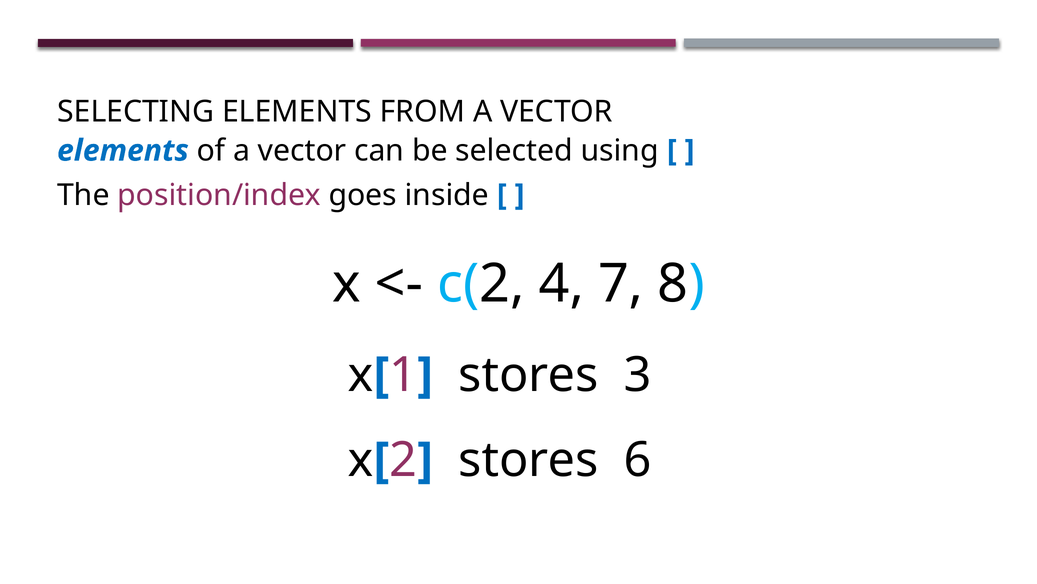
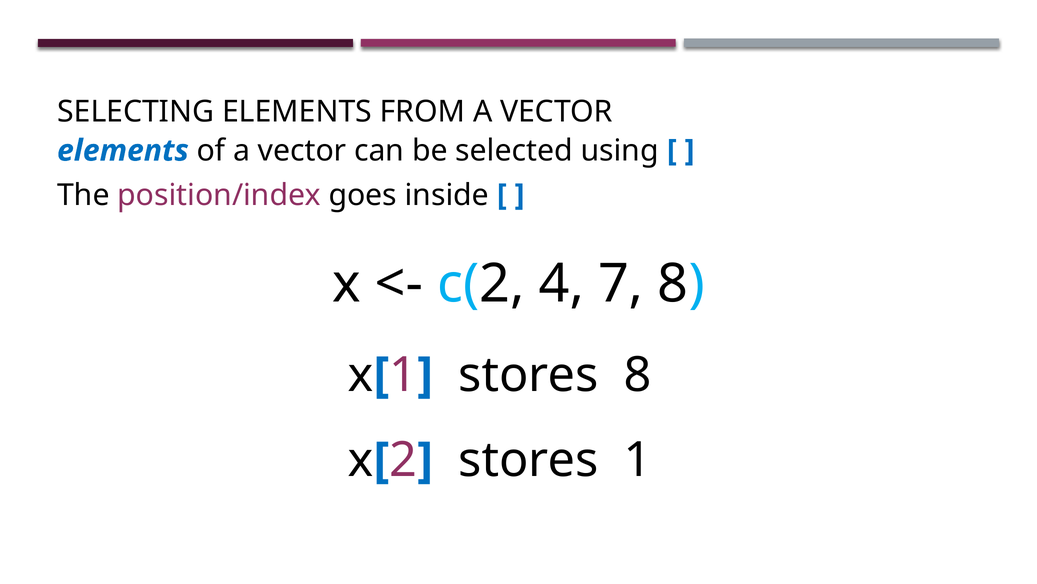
stores 3: 3 -> 8 (637, 375)
stores 6: 6 -> 1 (637, 460)
